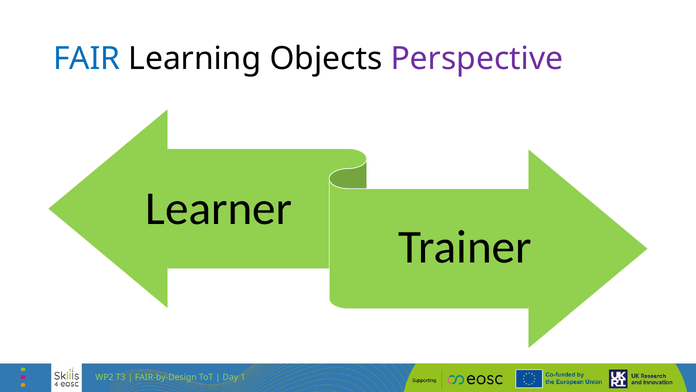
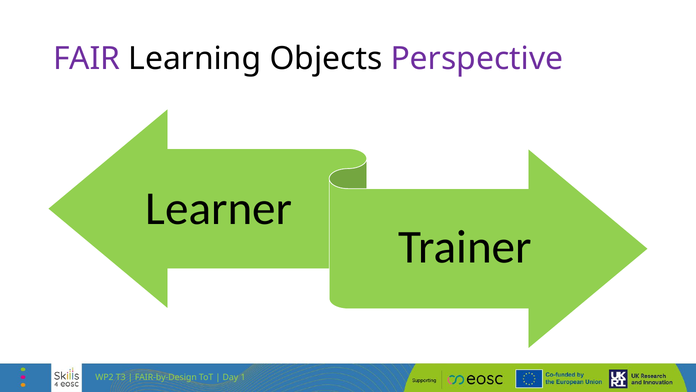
FAIR colour: blue -> purple (87, 58)
